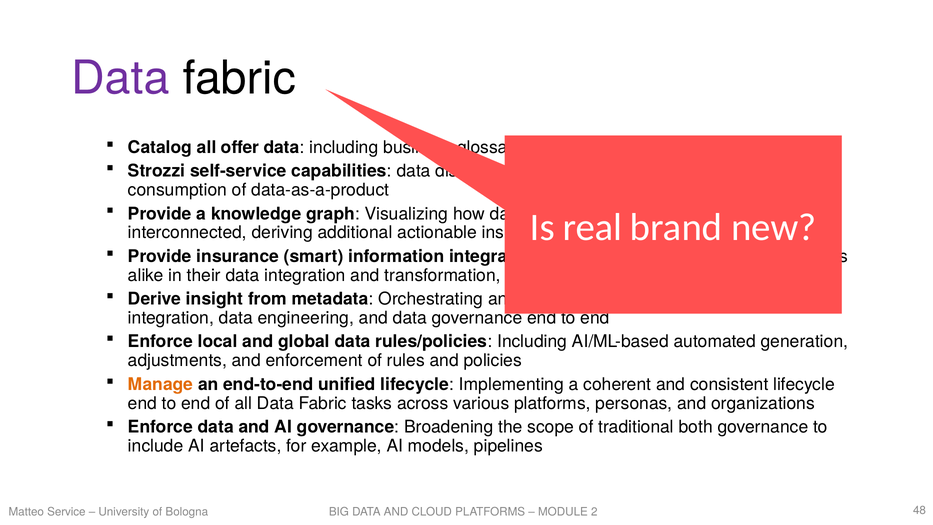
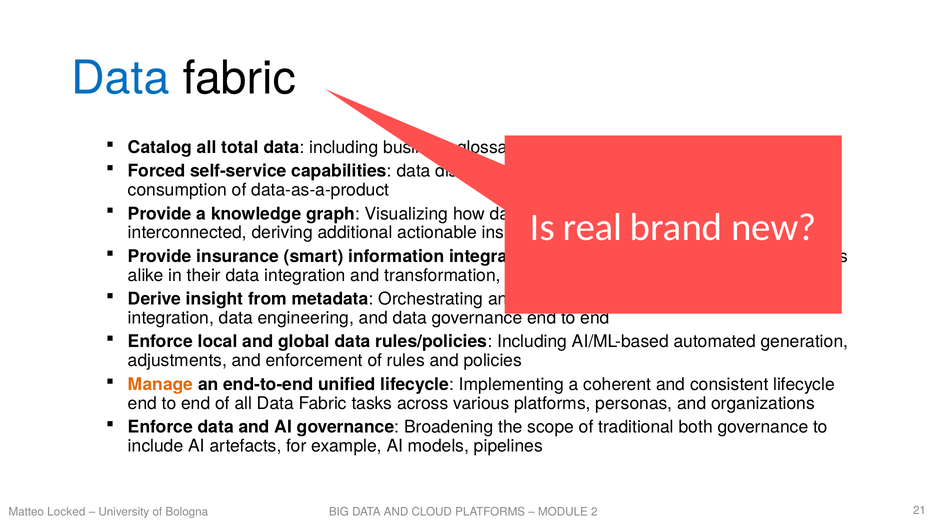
Data colour: purple -> blue (120, 78)
offer: offer -> total (240, 147)
Strozzi: Strozzi -> Forced (157, 171)
Service: Service -> Locked (66, 512)
48: 48 -> 21 (920, 510)
